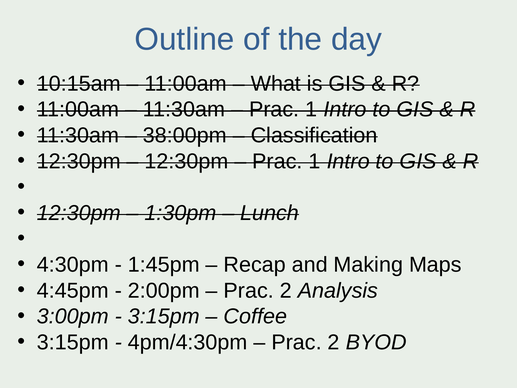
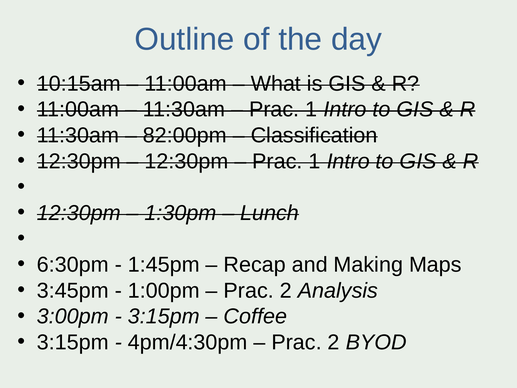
38:00pm: 38:00pm -> 82:00pm (185, 135)
4:30pm: 4:30pm -> 6:30pm (73, 265)
4:45pm: 4:45pm -> 3:45pm (73, 290)
2:00pm: 2:00pm -> 1:00pm (164, 290)
